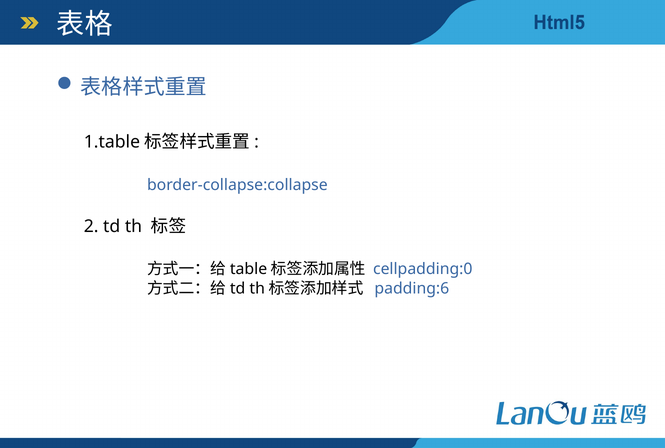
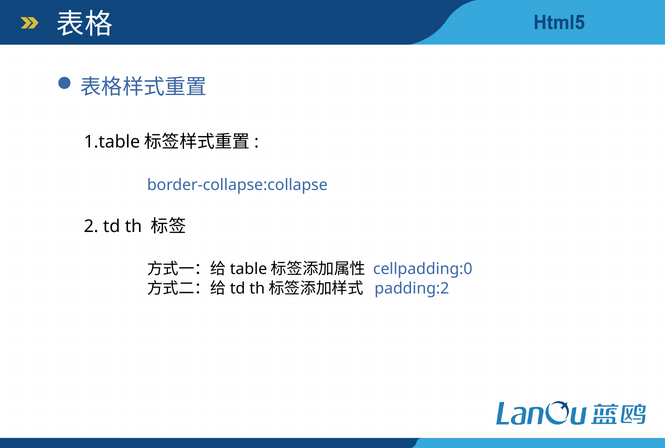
padding:6: padding:6 -> padding:2 (412, 289)
